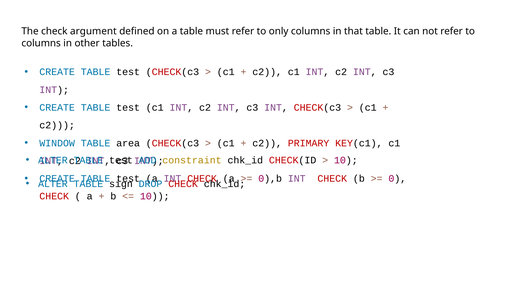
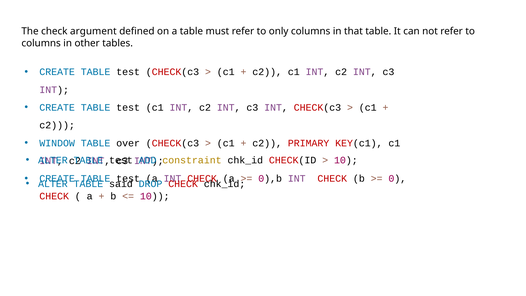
area: area -> over (128, 143)
sign: sign -> said (121, 184)
